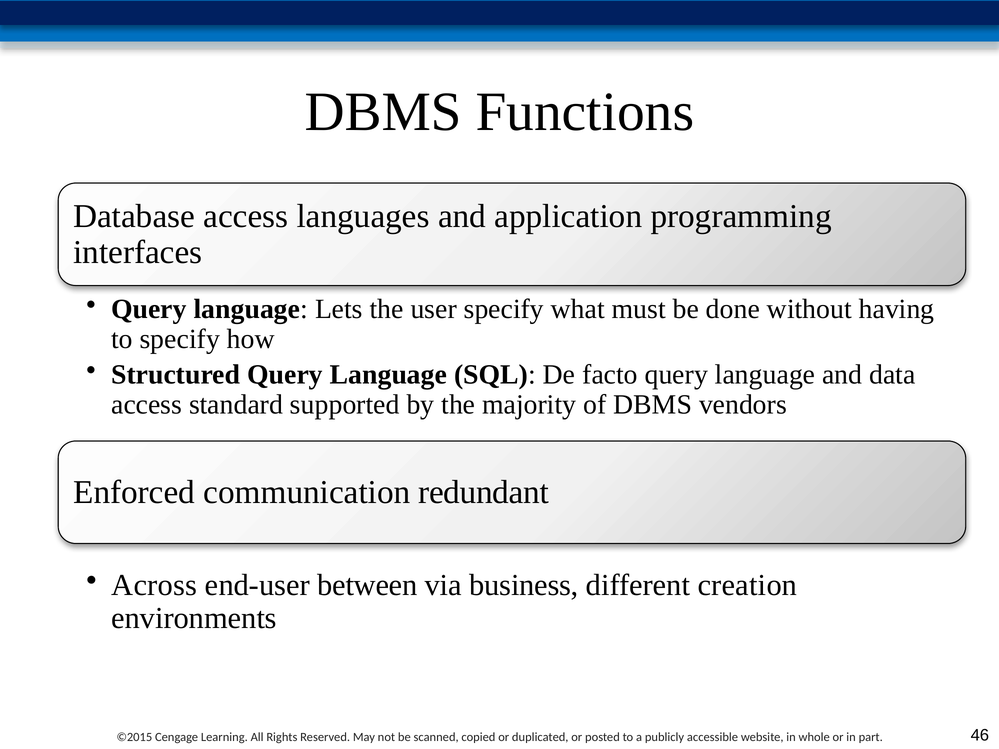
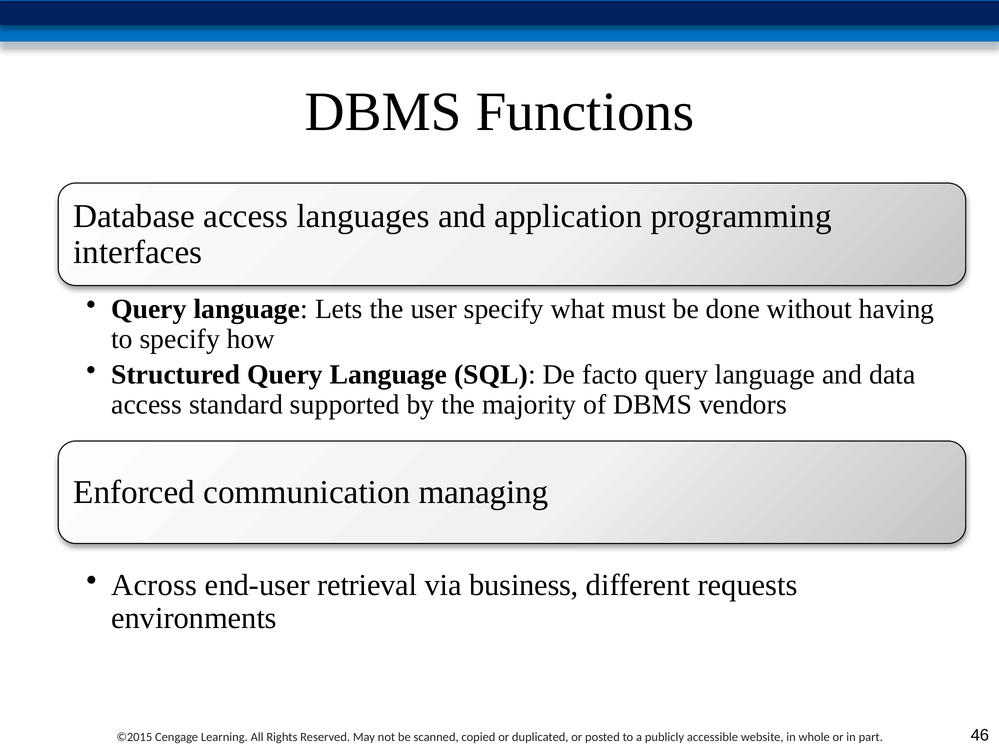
redundant: redundant -> managing (483, 492)
between: between -> retrieval (367, 585)
creation: creation -> requests (748, 585)
